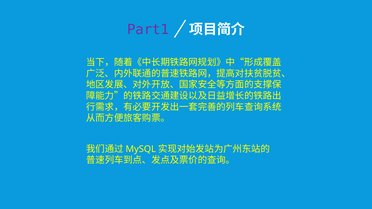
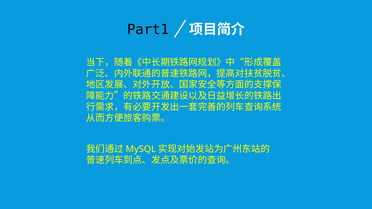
Part1 colour: purple -> black (148, 30)
